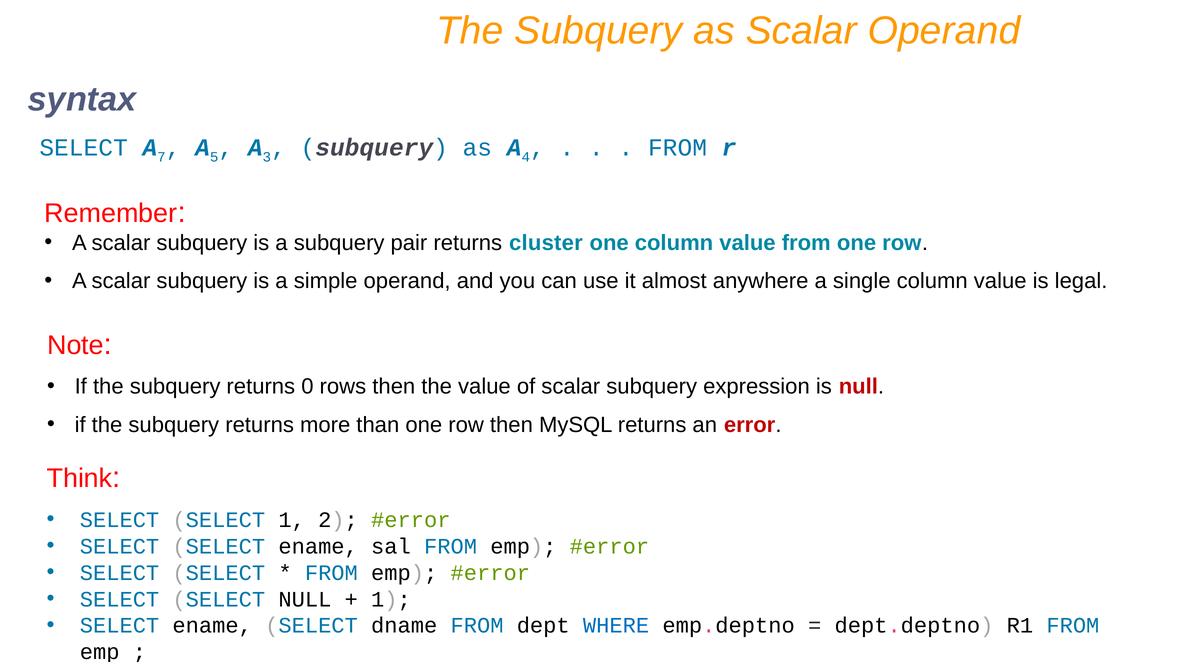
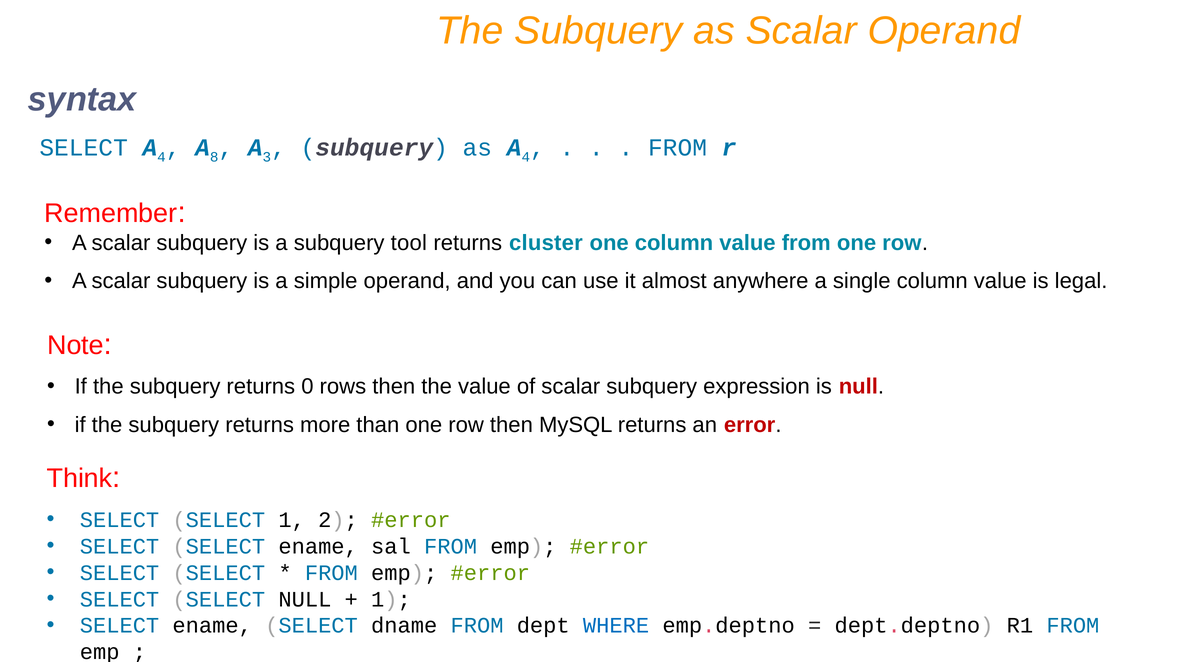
SELECT A 7: 7 -> 4 (162, 157)
5: 5 -> 8 (214, 157)
pair: pair -> tool (409, 243)
